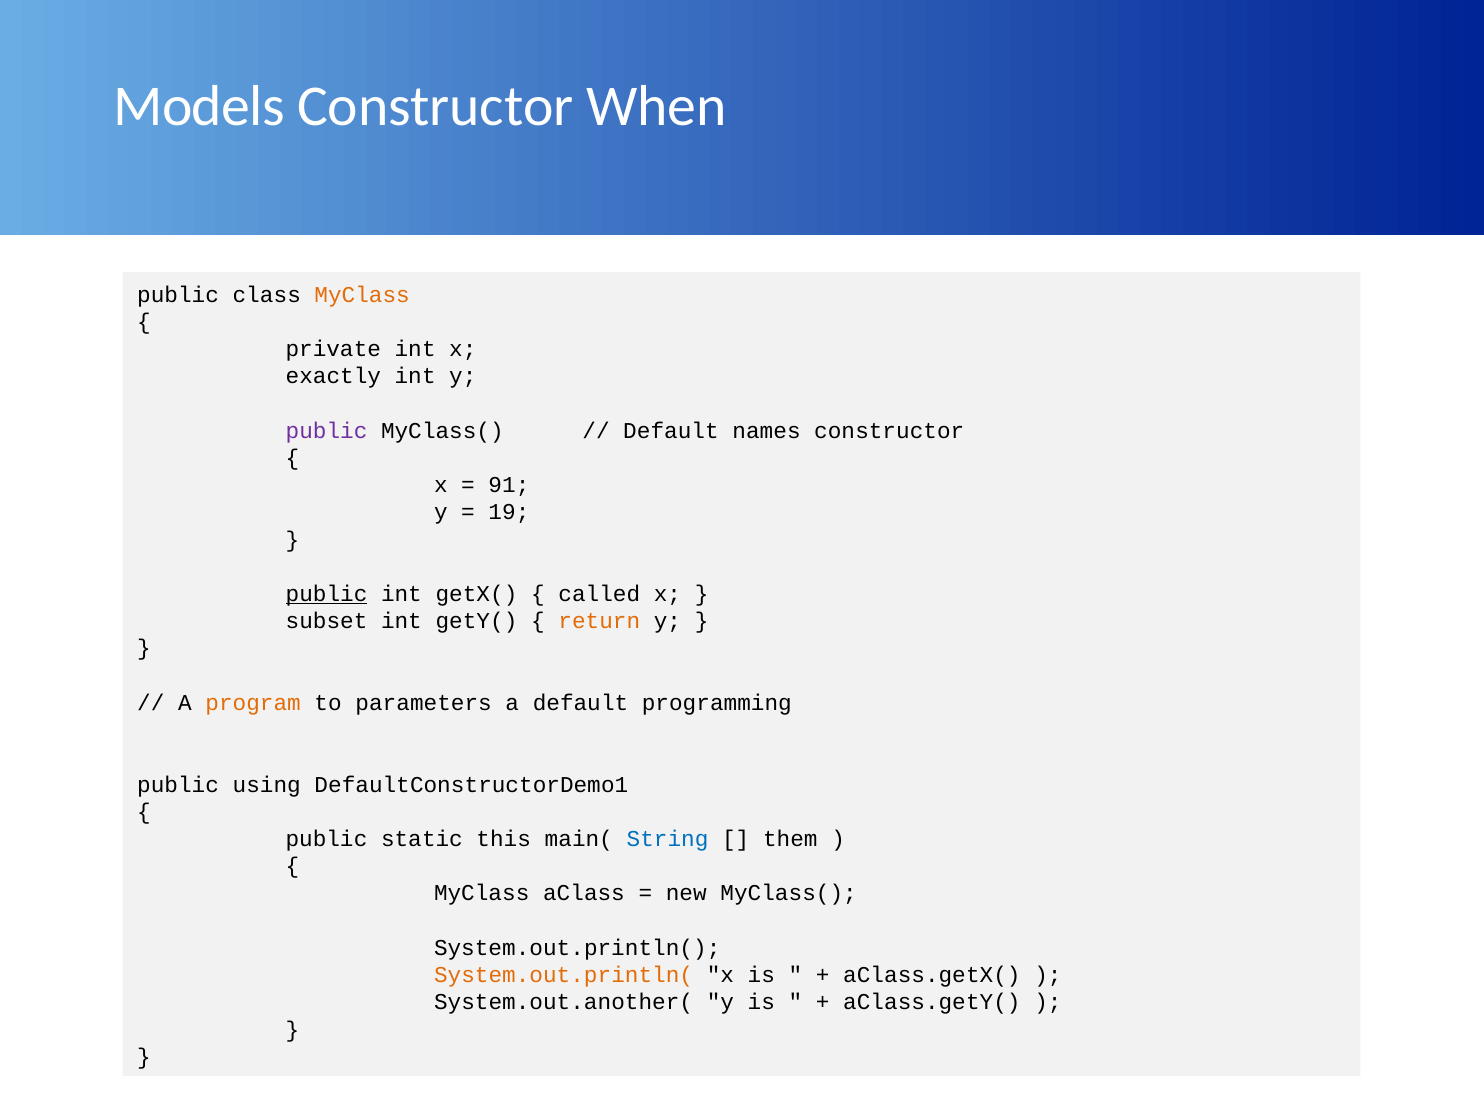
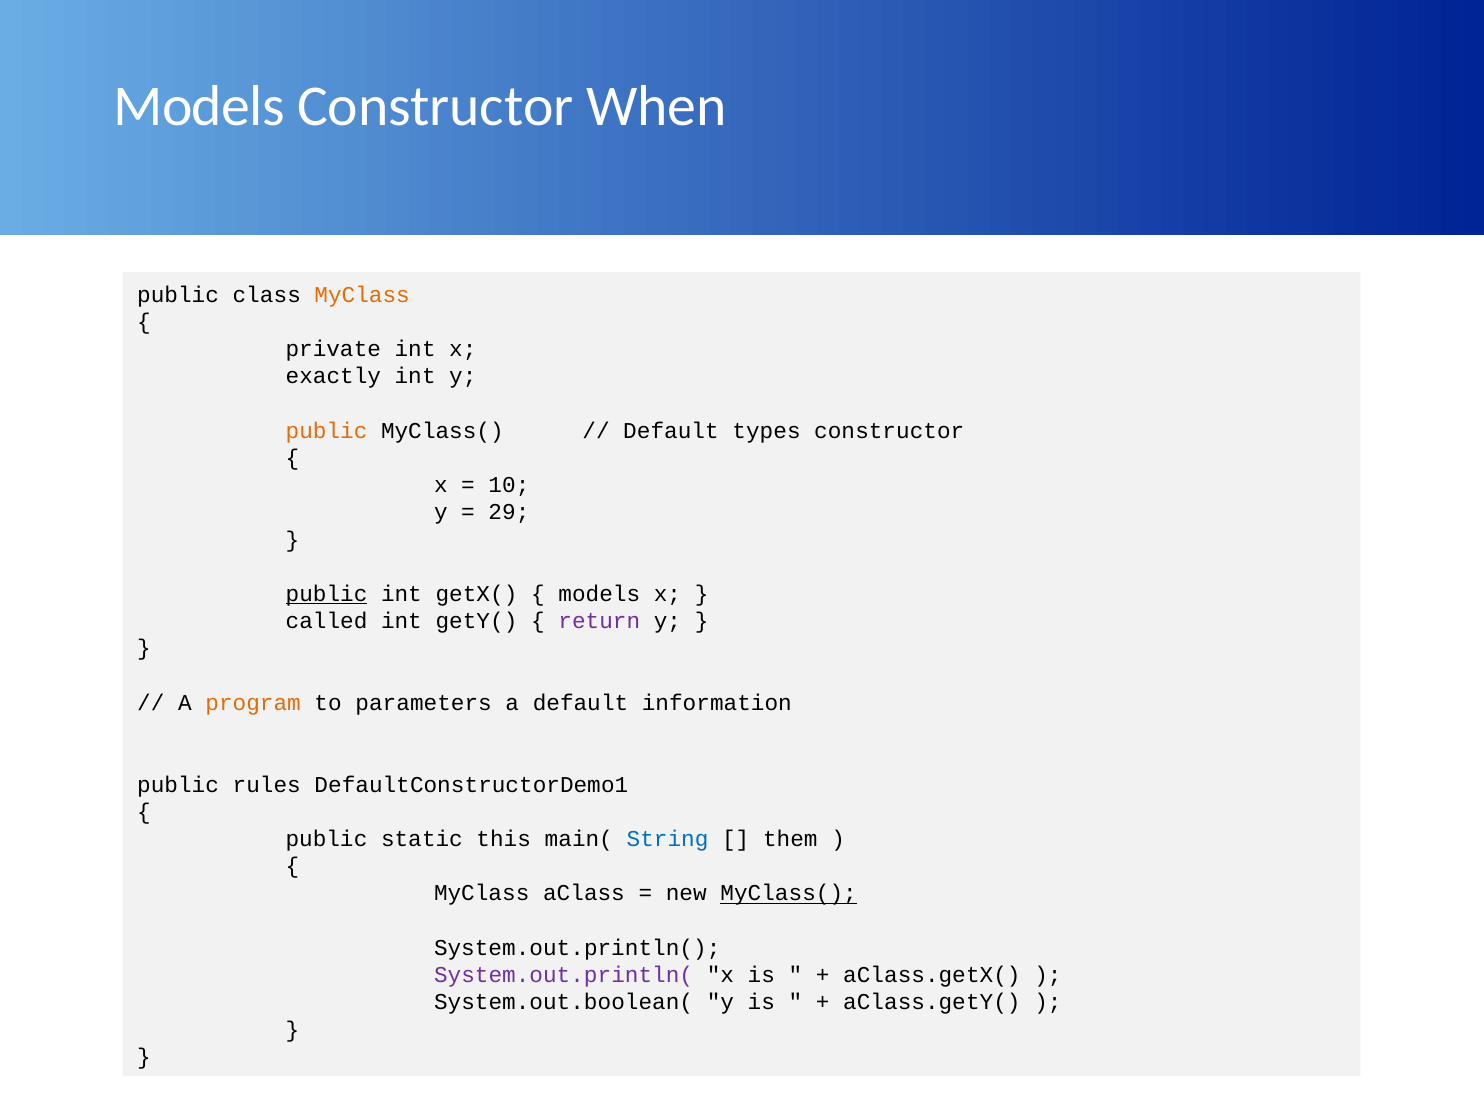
public colour: purple -> orange (327, 431)
names: names -> types (767, 431)
91: 91 -> 10 (509, 485)
19: 19 -> 29 (509, 512)
called: called -> models (599, 594)
subset: subset -> called (327, 621)
return colour: orange -> purple (599, 621)
programming: programming -> information (717, 703)
using: using -> rules (267, 785)
MyClass( underline: none -> present (789, 893)
System.out.println( colour: orange -> purple (564, 975)
System.out.another(: System.out.another( -> System.out.boolean( (564, 1002)
